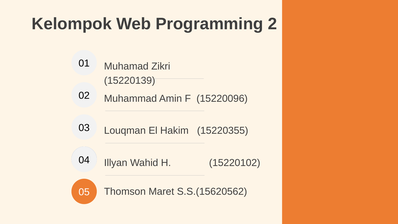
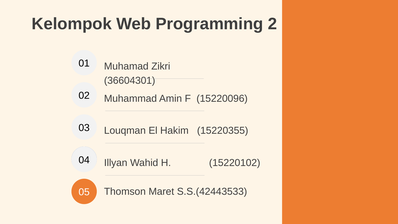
15220139: 15220139 -> 36604301 (130, 81)
S.S.(15620562: S.S.(15620562 -> S.S.(42443533 (212, 192)
